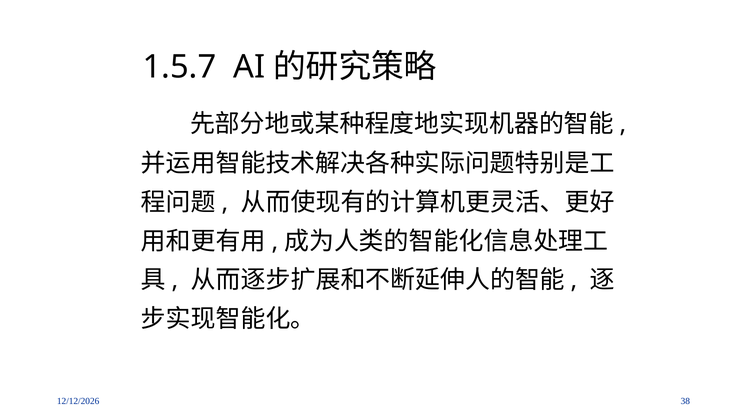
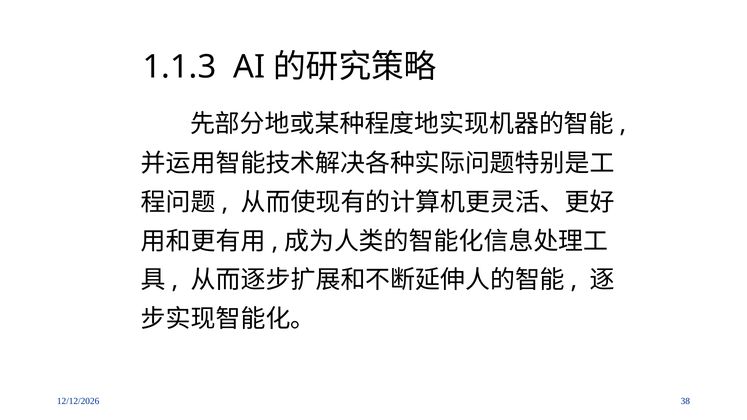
1.5.7: 1.5.7 -> 1.1.3 (180, 67)
